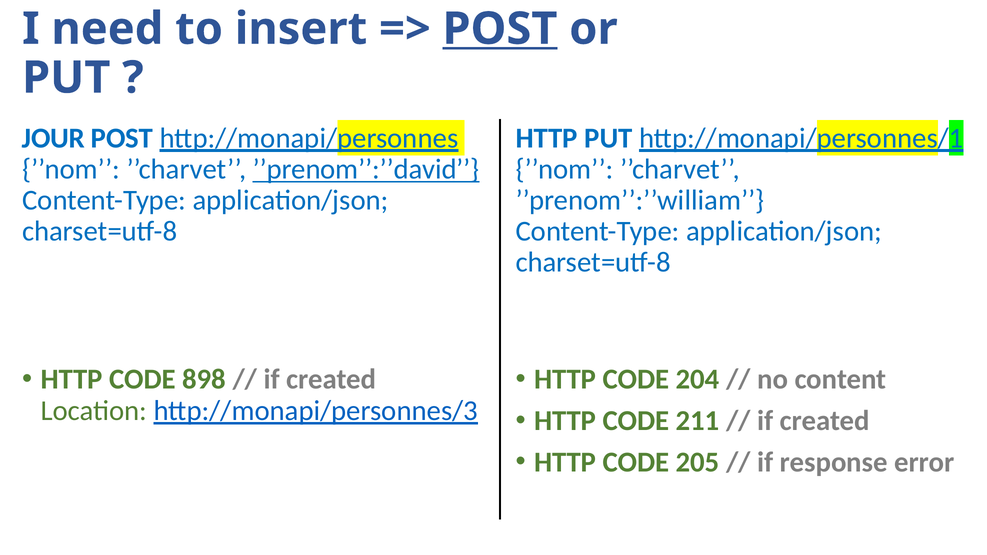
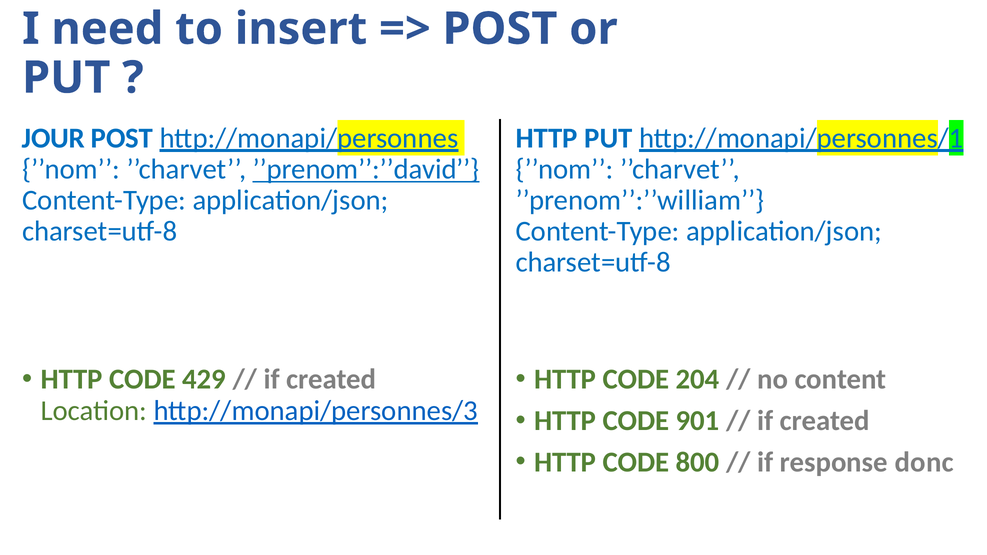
POST underline: present -> none (500, 29)
898: 898 -> 429 (204, 380)
211: 211 -> 901 (698, 421)
205: 205 -> 800 (698, 462)
error: error -> donc (924, 462)
